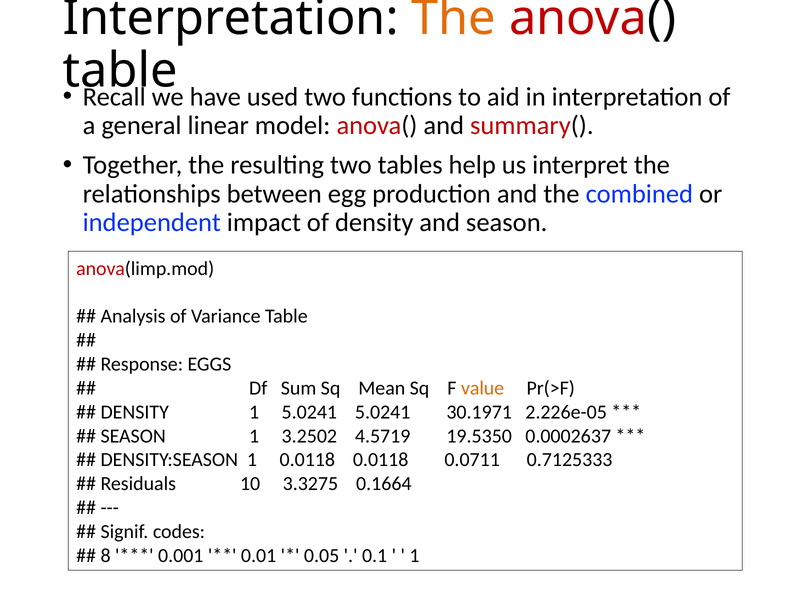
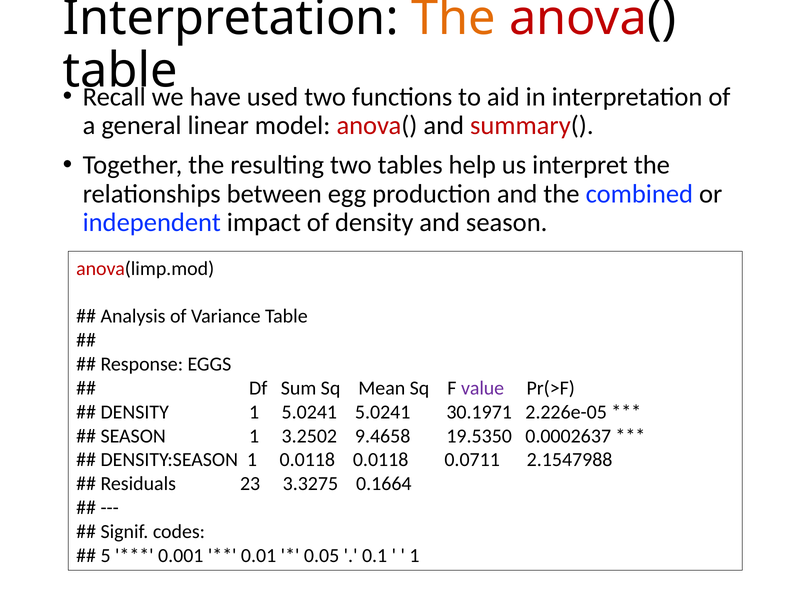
value colour: orange -> purple (483, 388)
4.5719: 4.5719 -> 9.4658 (383, 436)
0.7125333: 0.7125333 -> 2.1547988 (570, 460)
10: 10 -> 23 (250, 484)
8: 8 -> 5 (106, 555)
